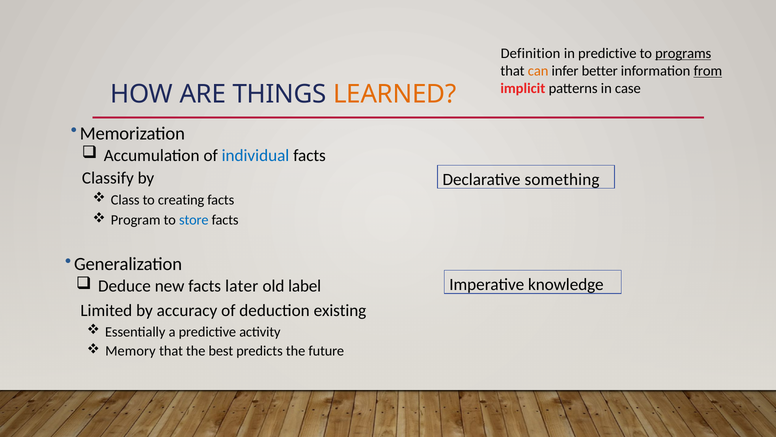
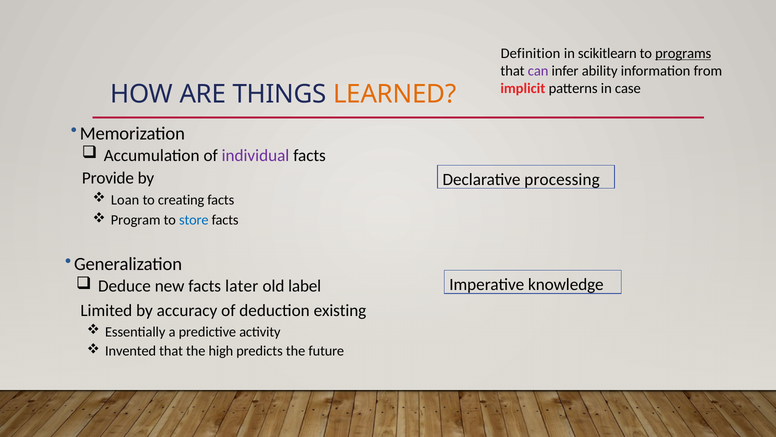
in predictive: predictive -> scikitlearn (607, 53)
can colour: orange -> purple (538, 71)
better: better -> ability (600, 71)
from underline: present -> none (708, 71)
individual colour: blue -> purple (255, 155)
Classify: Classify -> Provide (108, 178)
something: something -> processing (562, 179)
Class: Class -> Loan (125, 200)
Memory: Memory -> Invented (131, 351)
best: best -> high (221, 351)
